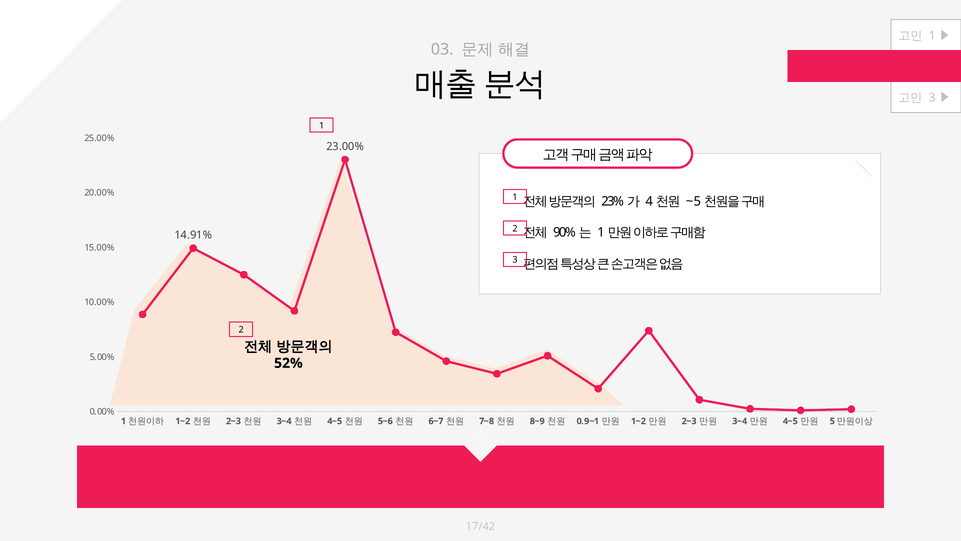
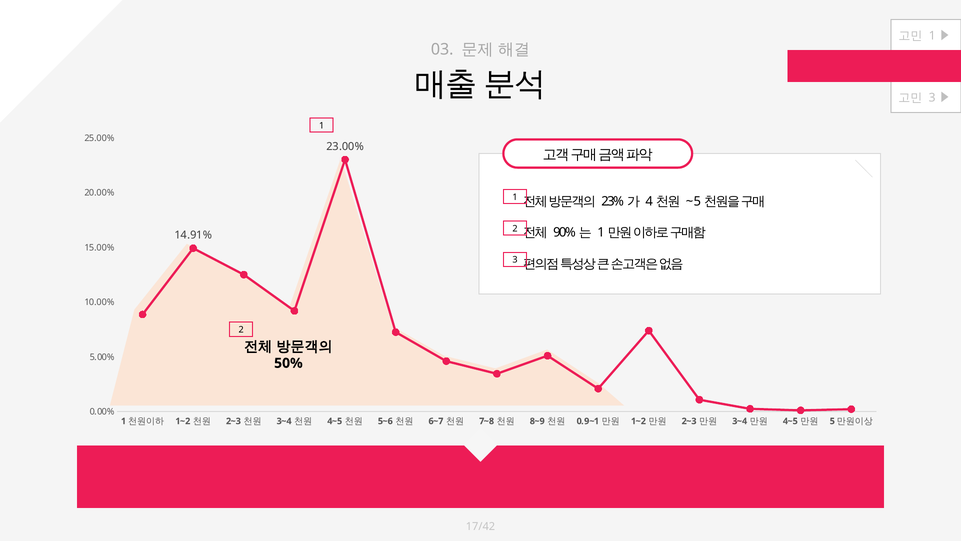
52%: 52% -> 50% (288, 363)
